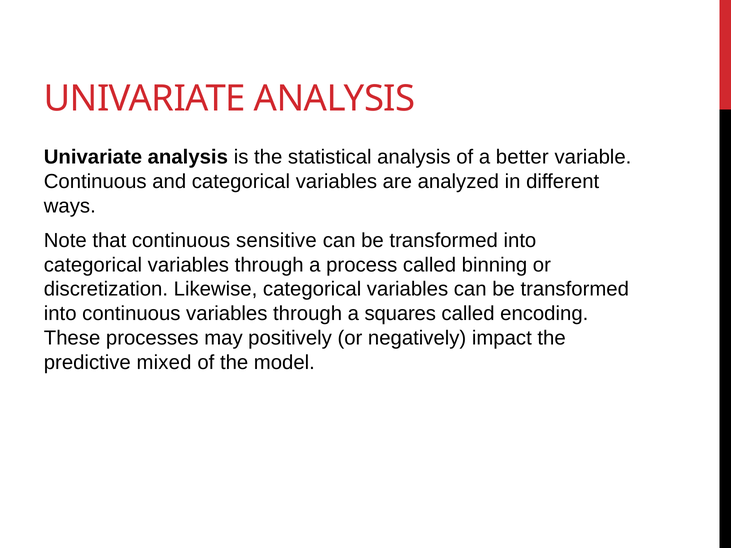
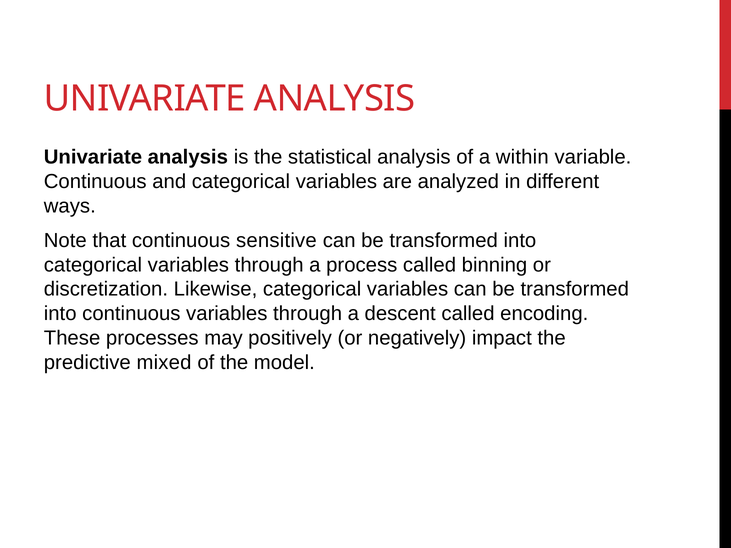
better: better -> within (522, 157)
squares: squares -> descent (400, 314)
